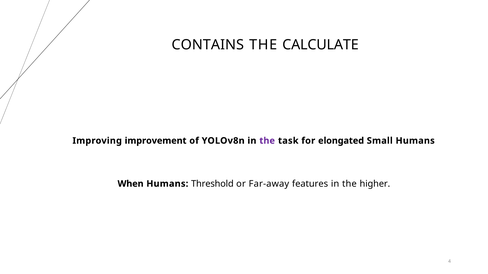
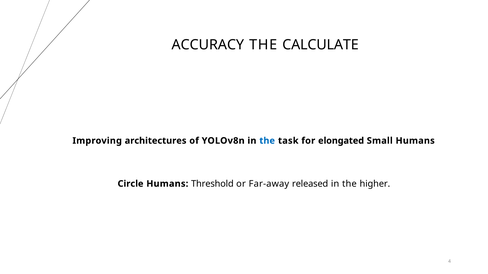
CONTAINS: CONTAINS -> ACCURACY (208, 45)
improvement: improvement -> architectures (156, 141)
the colour: purple -> blue (267, 141)
When: When -> Circle (130, 184)
features: features -> released (310, 184)
